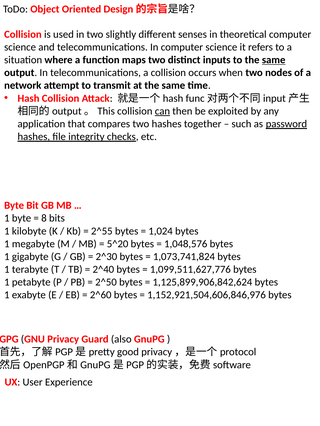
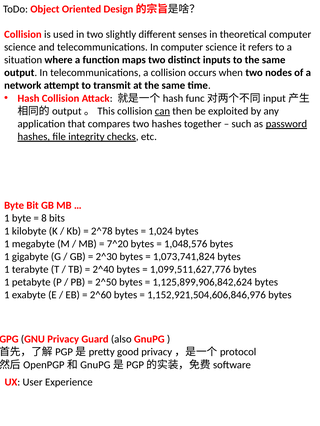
same underline: present -> none (274, 60)
2^55: 2^55 -> 2^78 (102, 231)
5^20: 5^20 -> 7^20 (118, 244)
